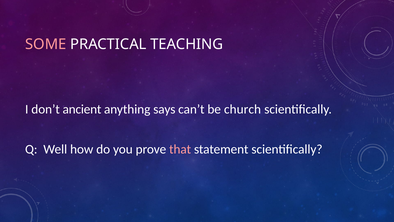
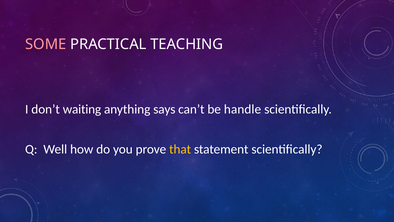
ancient: ancient -> waiting (82, 109)
church: church -> handle (243, 109)
that colour: pink -> yellow (180, 149)
